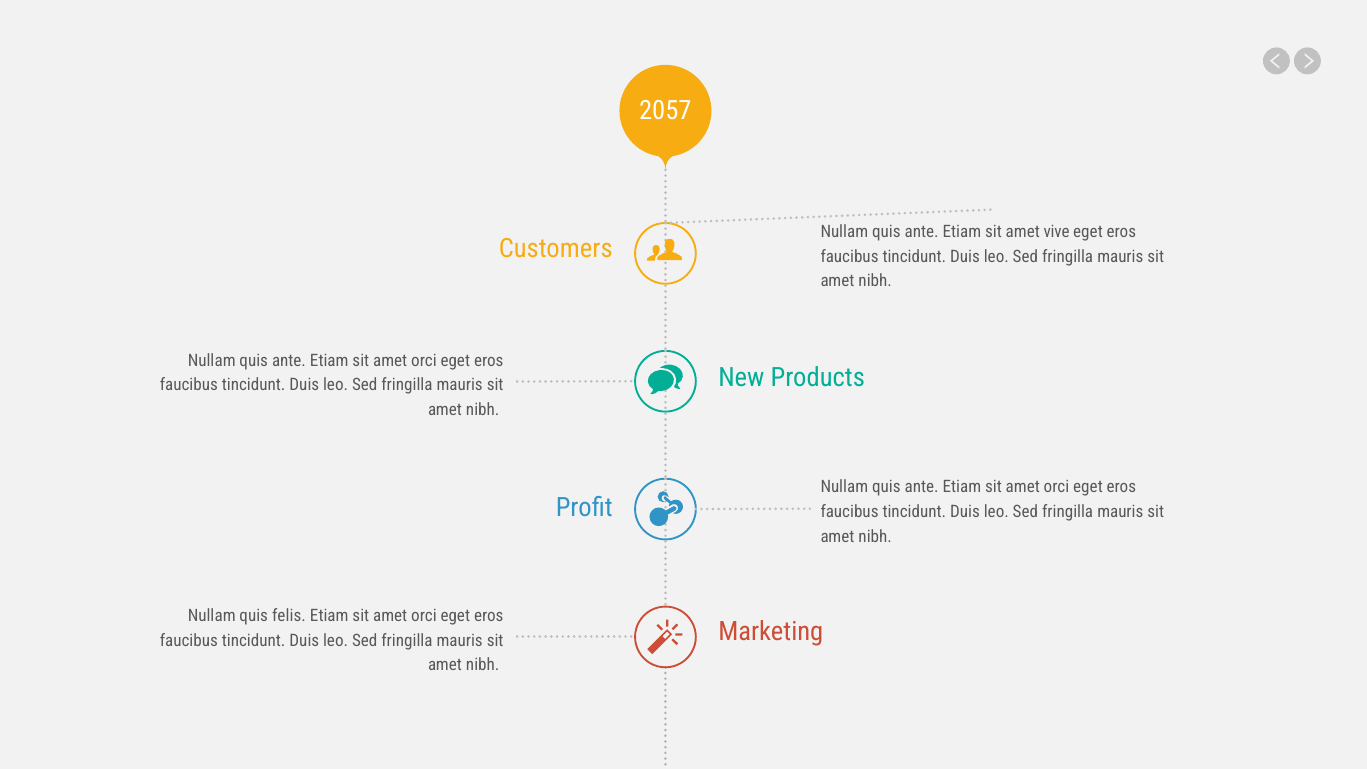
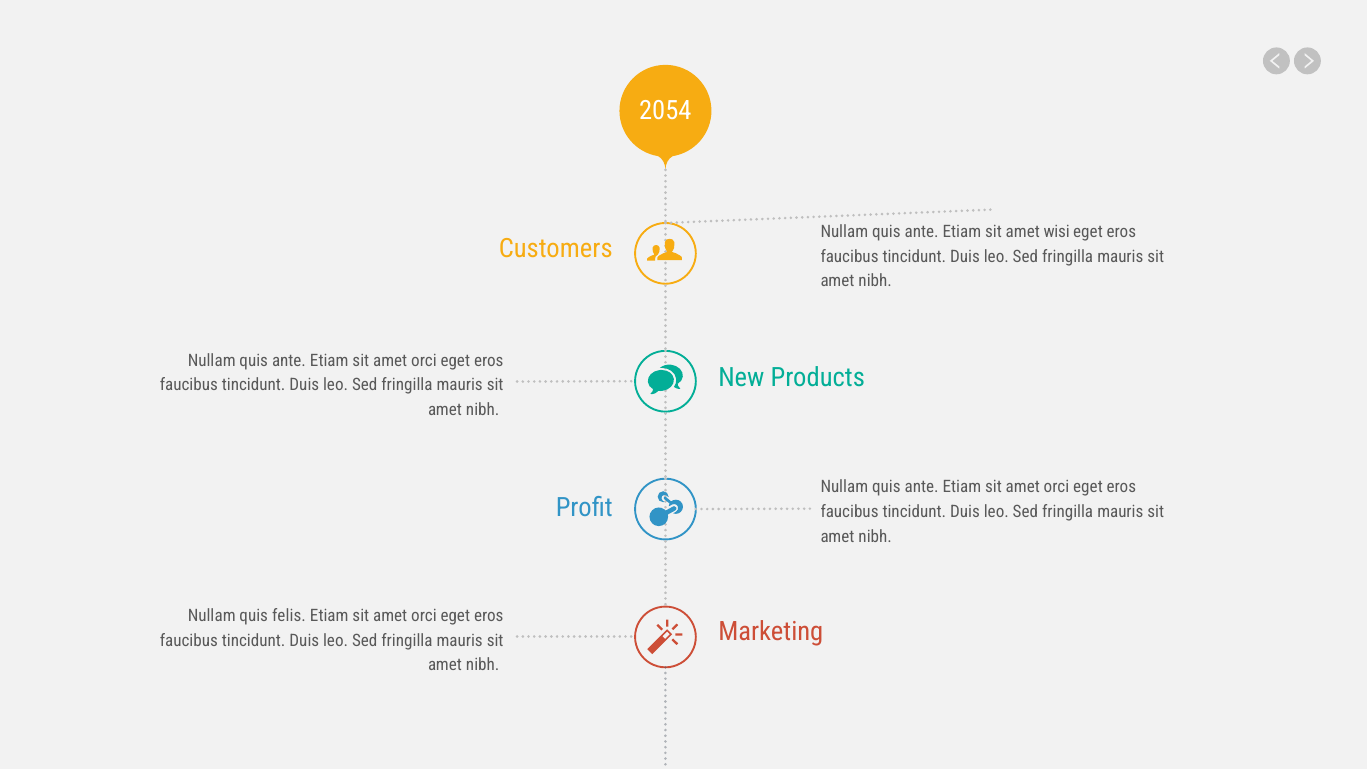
2057: 2057 -> 2054 (665, 111)
vive: vive -> wisi (1057, 232)
